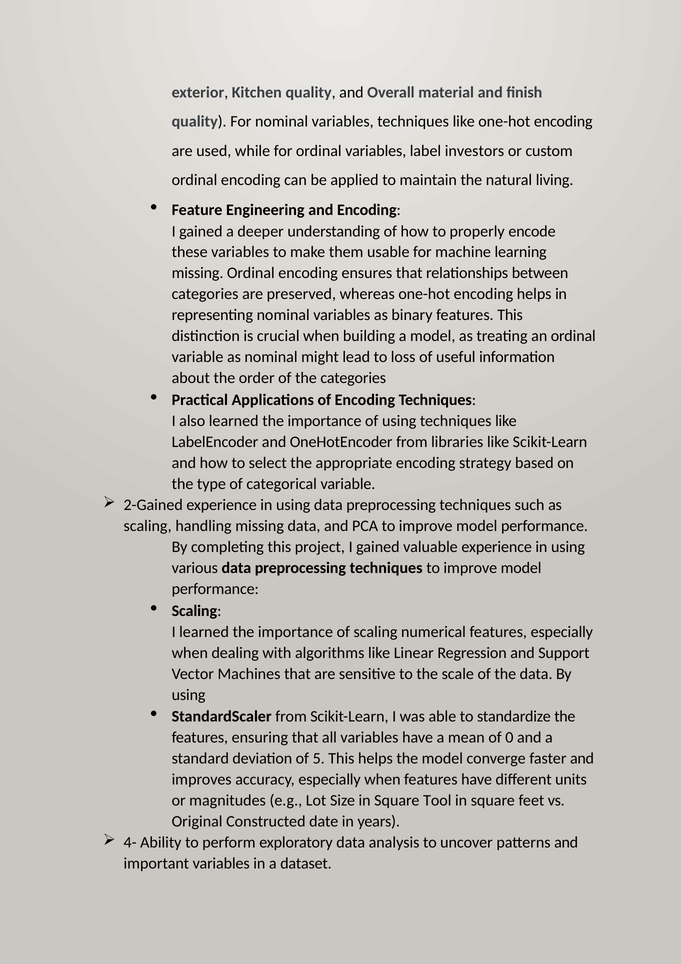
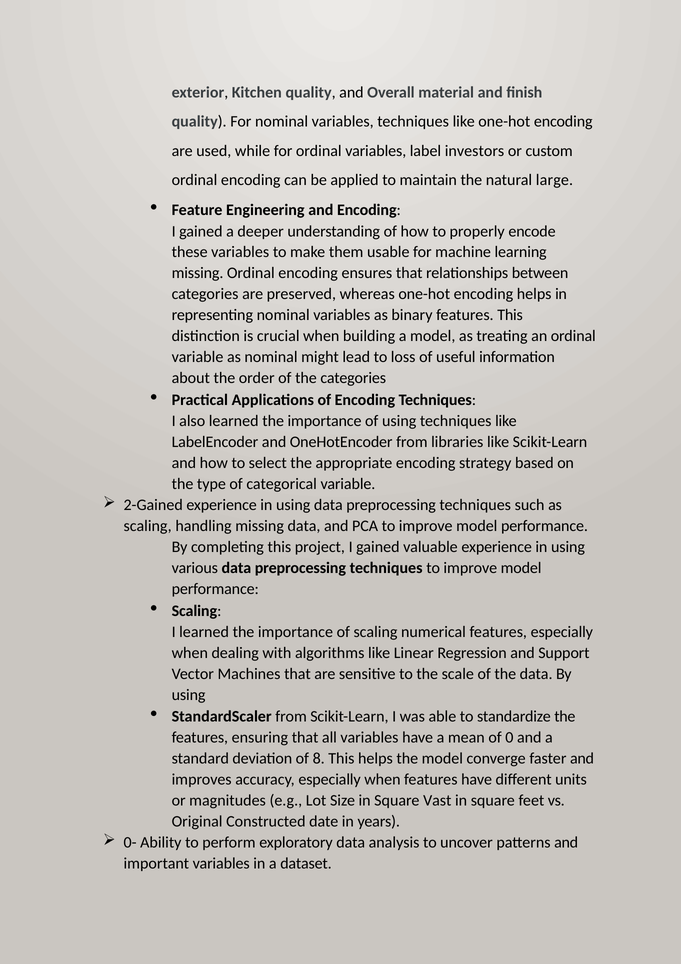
living: living -> large (554, 180)
5: 5 -> 8 (319, 758)
Tool: Tool -> Vast (437, 800)
4-: 4- -> 0- (130, 842)
